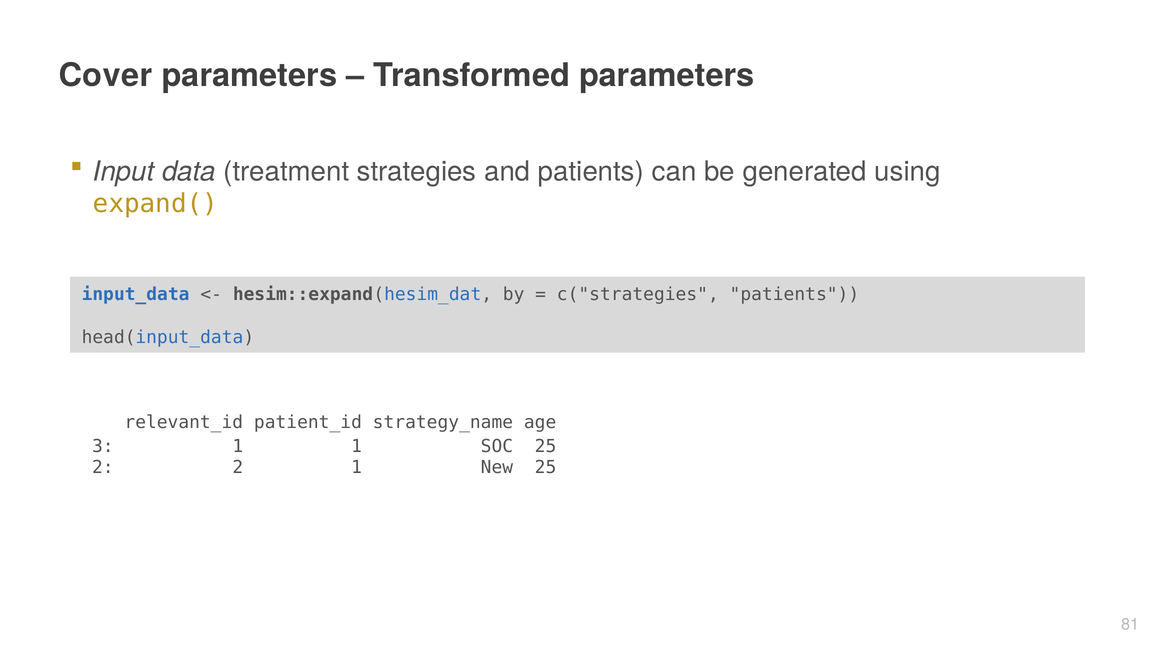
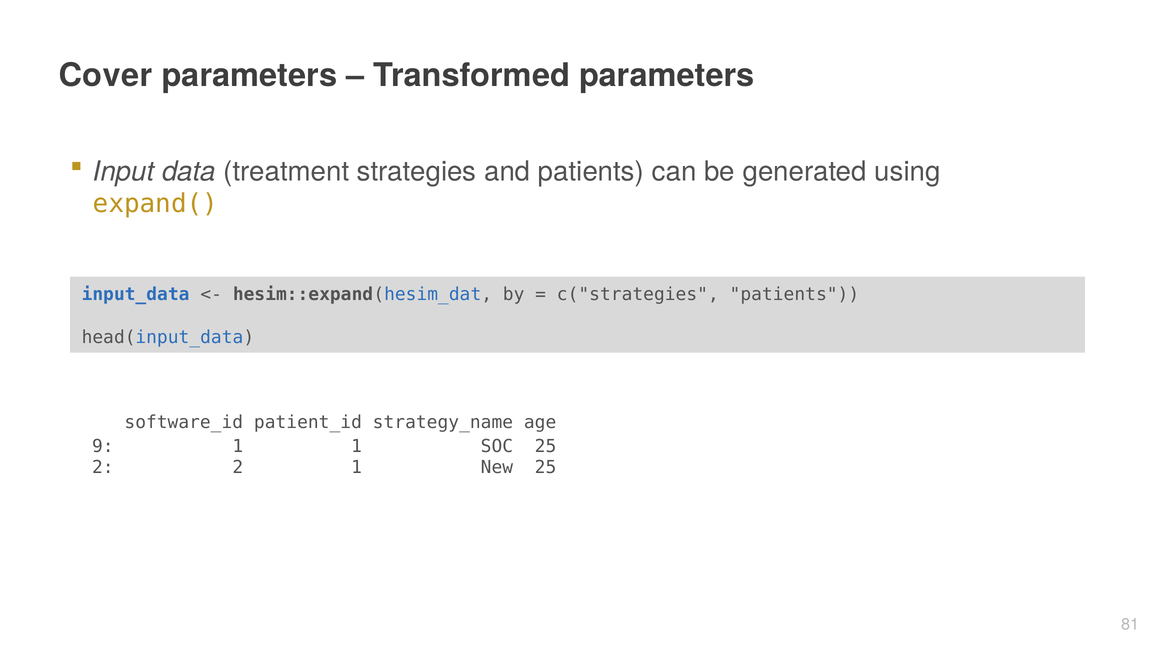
relevant_id: relevant_id -> software_id (184, 422)
3: 3 -> 9 (103, 446)
